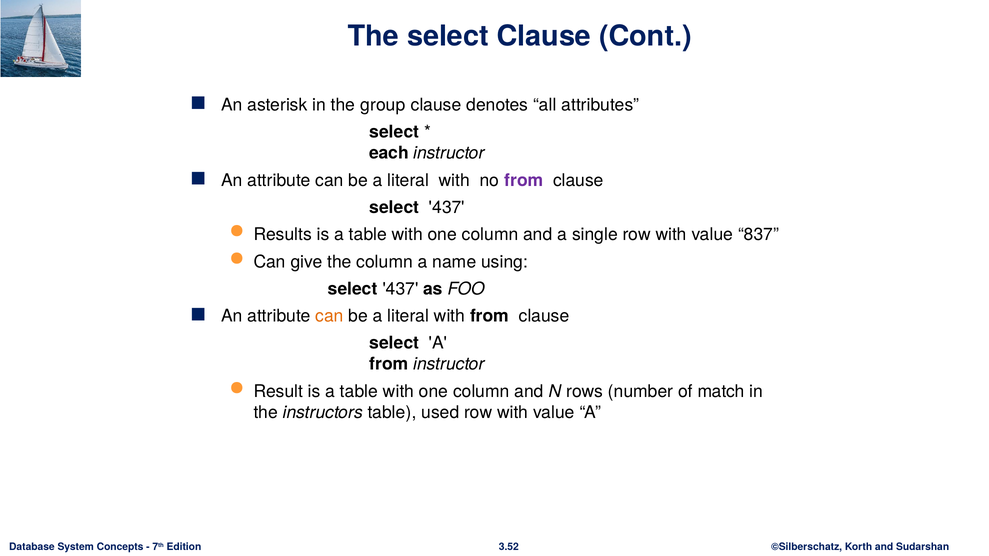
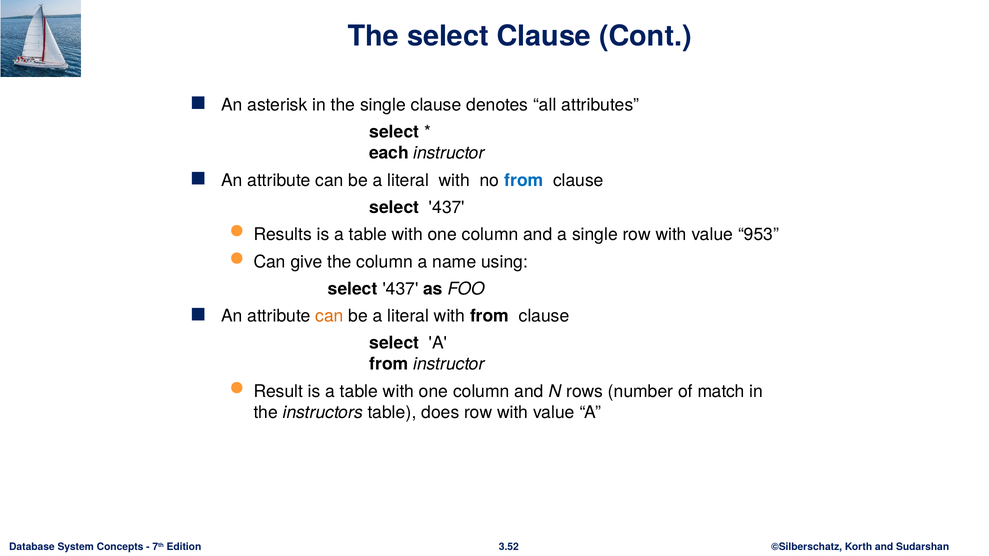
the group: group -> single (383, 105)
from colour: purple -> blue (524, 180)
837: 837 -> 953 (758, 235)
used: used -> does (440, 413)
